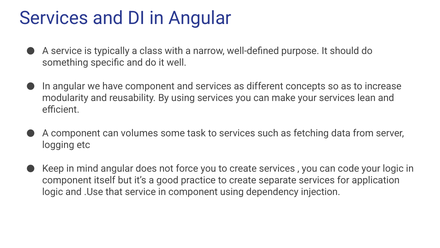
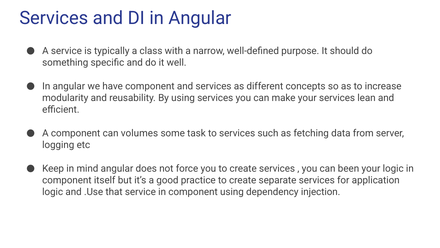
code: code -> been (348, 168)
